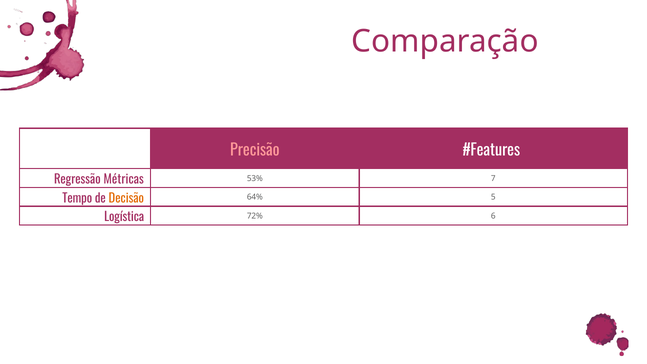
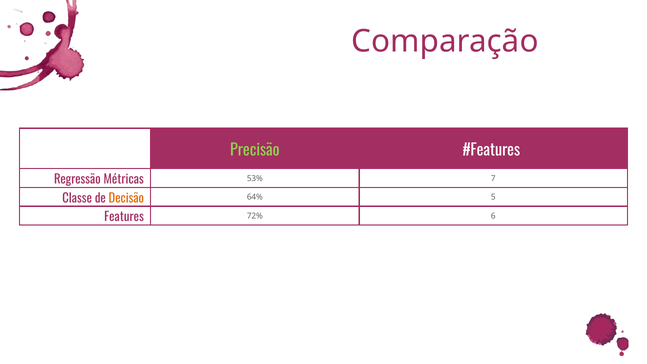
Precisão colour: pink -> light green (255, 150)
Tempo: Tempo -> Classe (77, 198)
Logística: Logística -> Features (124, 217)
